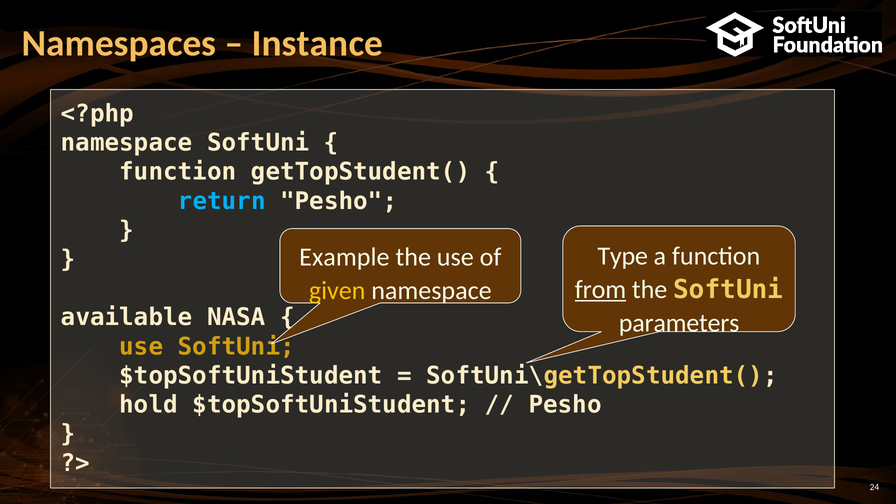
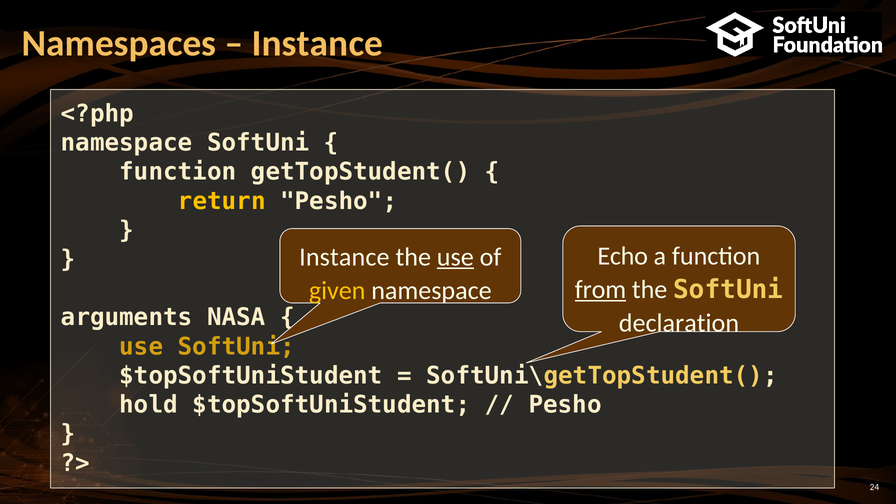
return colour: light blue -> yellow (222, 201)
Type: Type -> Echo (623, 256)
Example: Example -> Instance (344, 257)
use underline: none -> present (455, 257)
available: available -> arguments (127, 318)
parameters: parameters -> declaration (679, 323)
